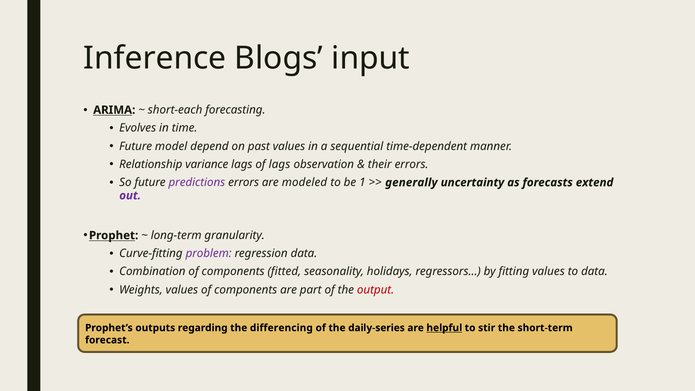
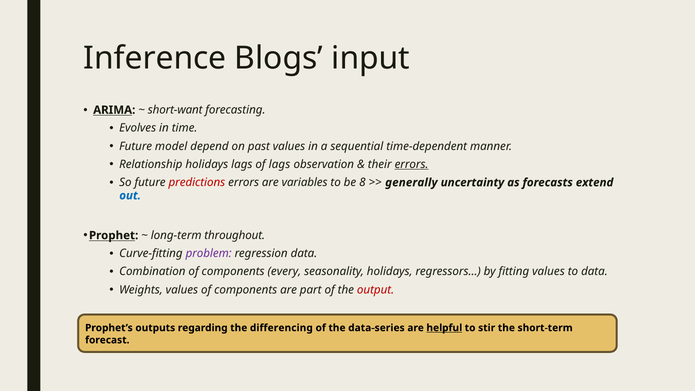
short-each: short-each -> short-want (175, 110)
Relationship variance: variance -> holidays (207, 164)
errors underline: none -> present (412, 164)
predictions colour: purple -> red (197, 182)
modeled: modeled -> variables (305, 182)
1: 1 -> 8 (362, 182)
out colour: purple -> blue (130, 196)
granularity: granularity -> throughout (235, 235)
fitted: fitted -> every (284, 272)
daily-series: daily-series -> data-series (376, 328)
